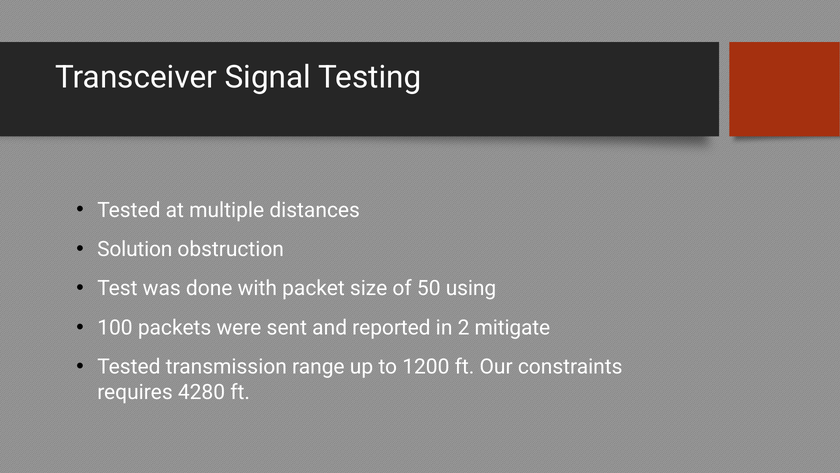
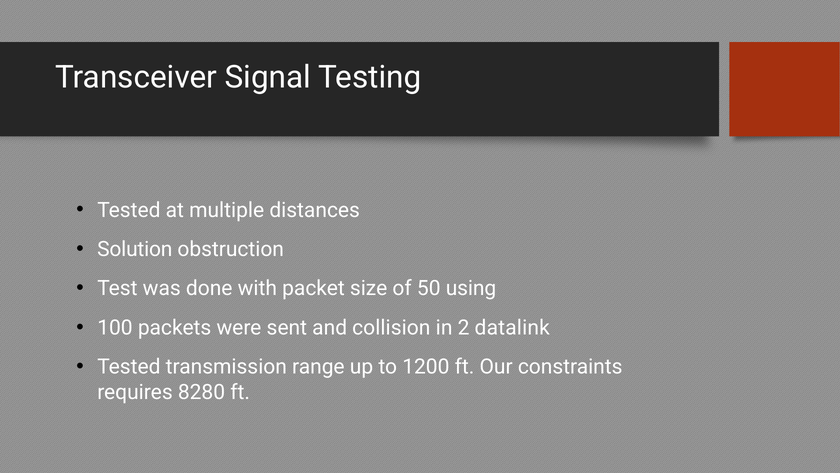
reported: reported -> collision (391, 327)
mitigate: mitigate -> datalink (512, 327)
4280: 4280 -> 8280 (202, 392)
